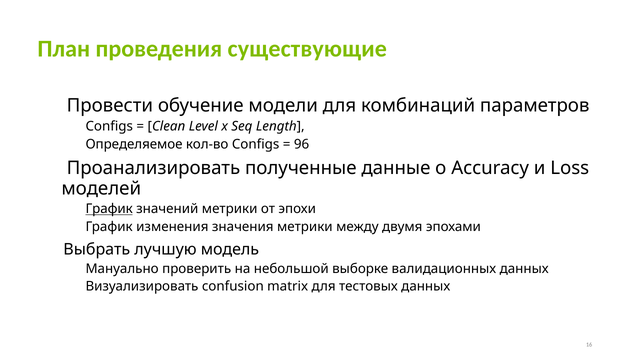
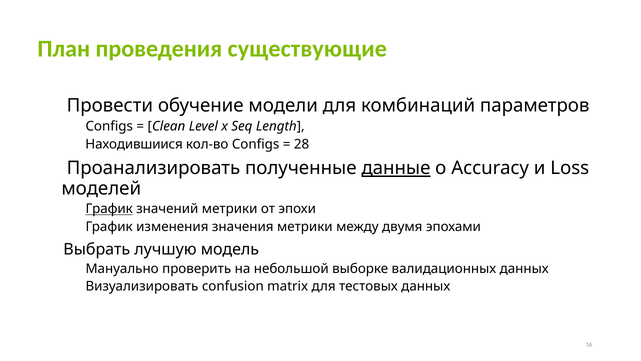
Определяемое: Определяемое -> Находившиися (134, 144)
96: 96 -> 28 (302, 144)
данные underline: none -> present (396, 168)
